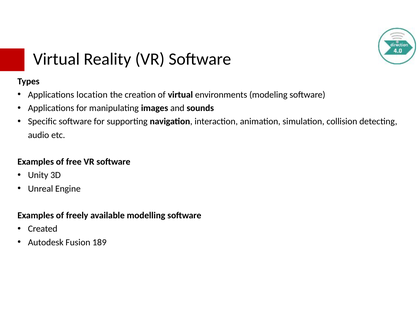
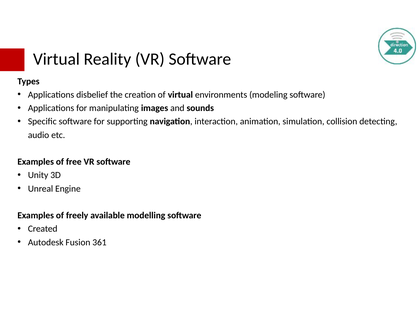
location: location -> disbelief (92, 95)
189: 189 -> 361 (99, 242)
